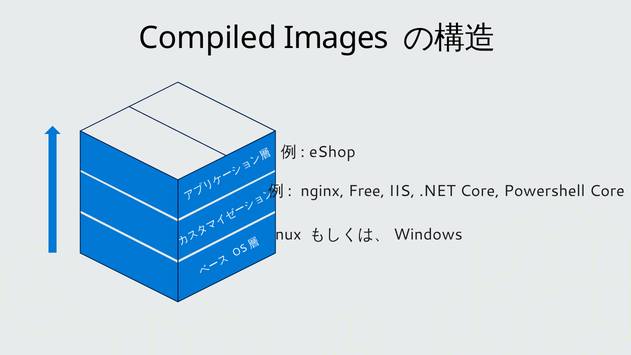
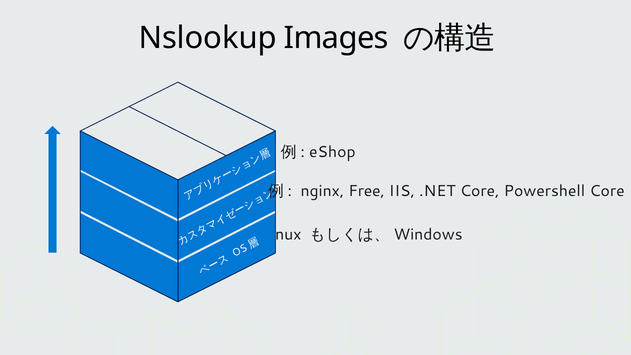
Compiled: Compiled -> Nslookup (208, 38)
